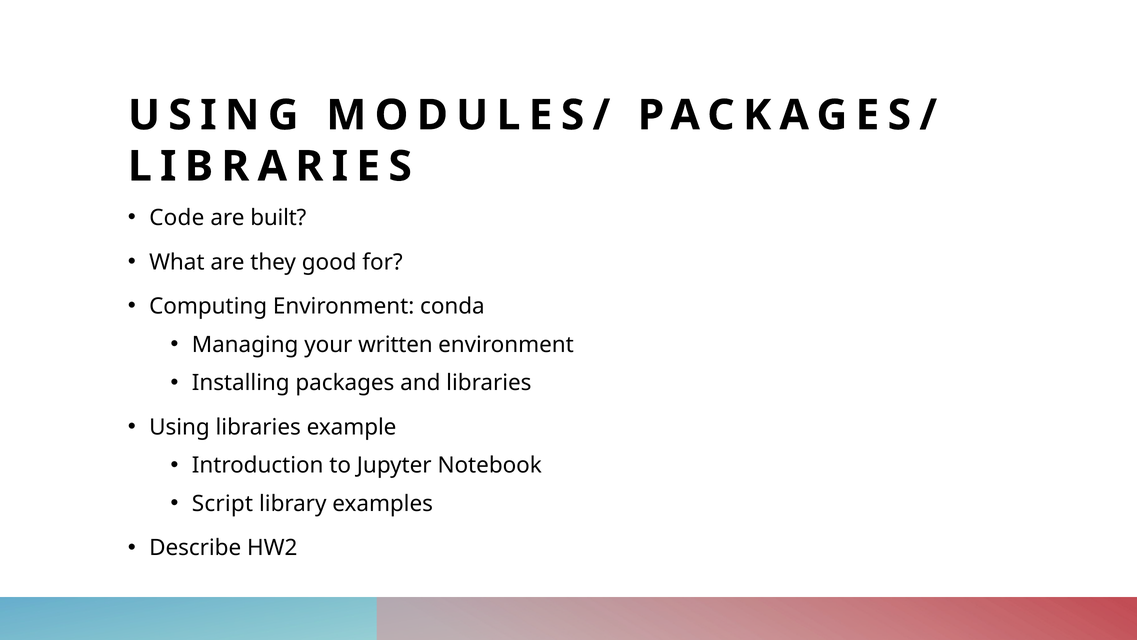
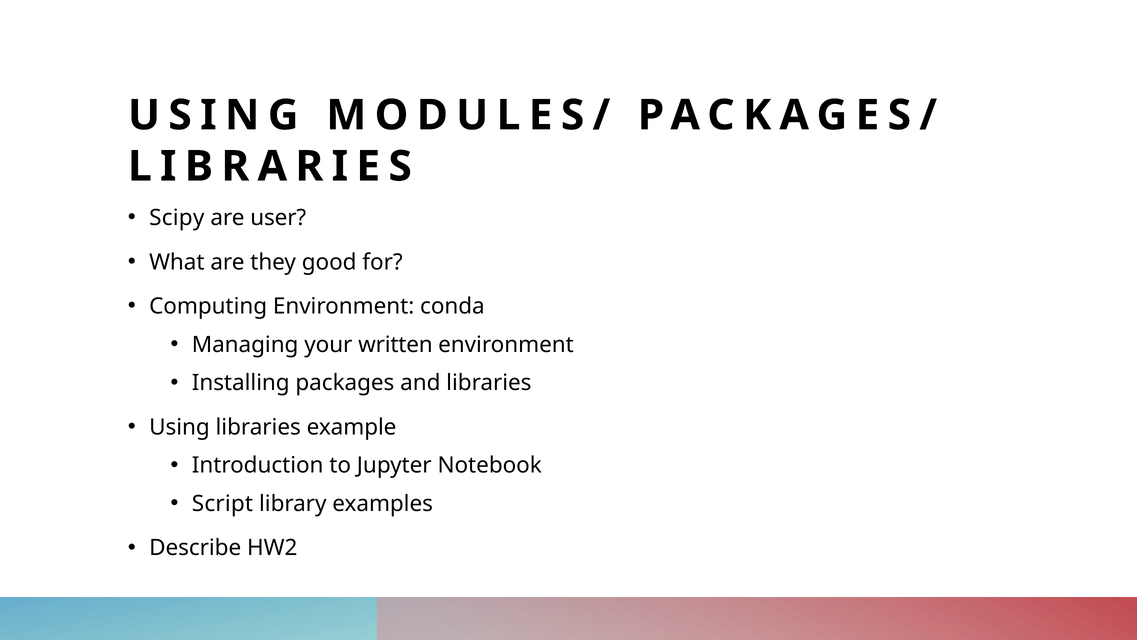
Code: Code -> Scipy (177, 218)
built: built -> user (278, 218)
